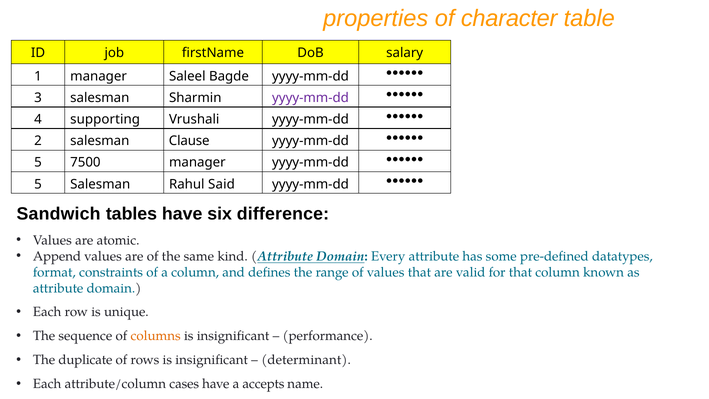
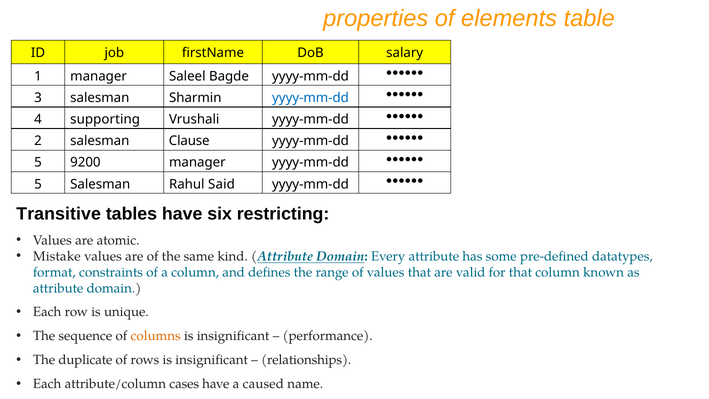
character: character -> elements (509, 18)
yyyy-mm-dd colour: purple -> blue (310, 98)
7500: 7500 -> 9200 (85, 162)
Sandwich: Sandwich -> Transitive (59, 214)
difference: difference -> restricting (283, 214)
Append: Append -> Mistake (57, 256)
determinant: determinant -> relationships (306, 360)
accepts: accepts -> caused (263, 384)
